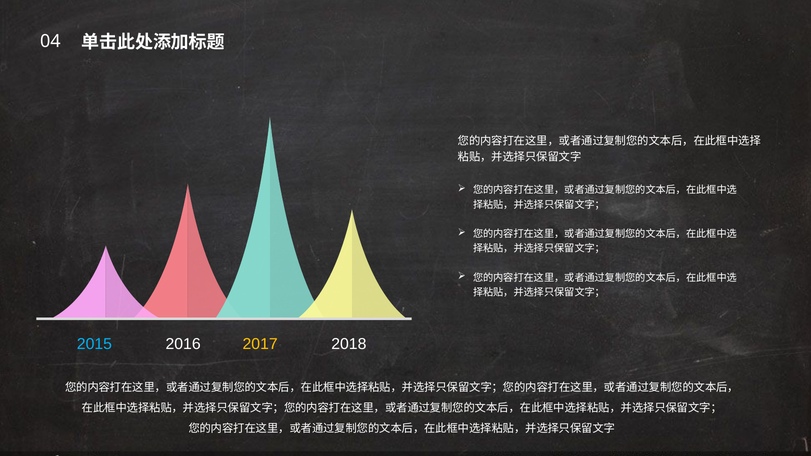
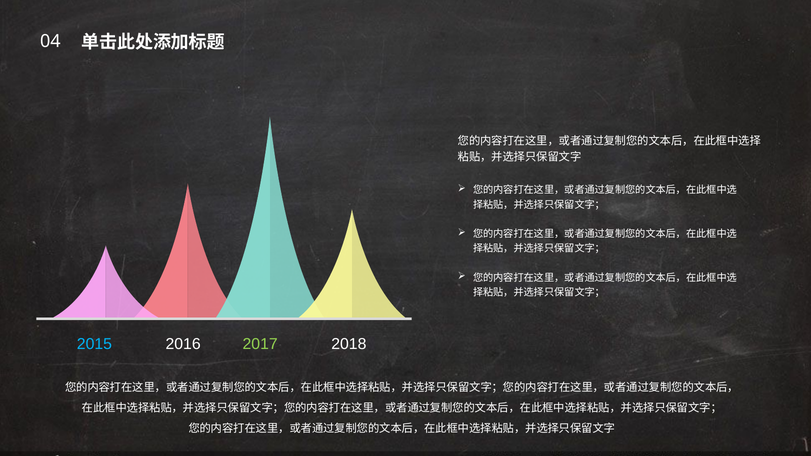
2017 colour: yellow -> light green (260, 344)
